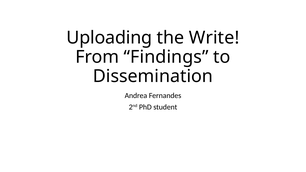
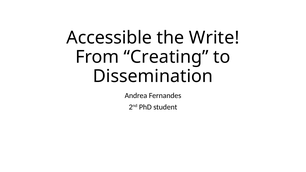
Uploading: Uploading -> Accessible (109, 38)
Findings: Findings -> Creating (166, 57)
